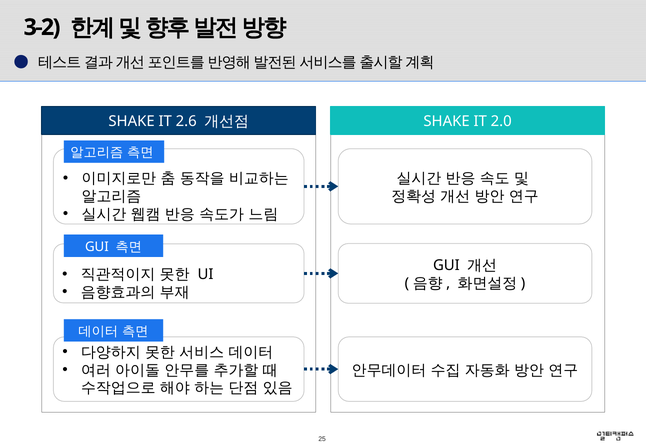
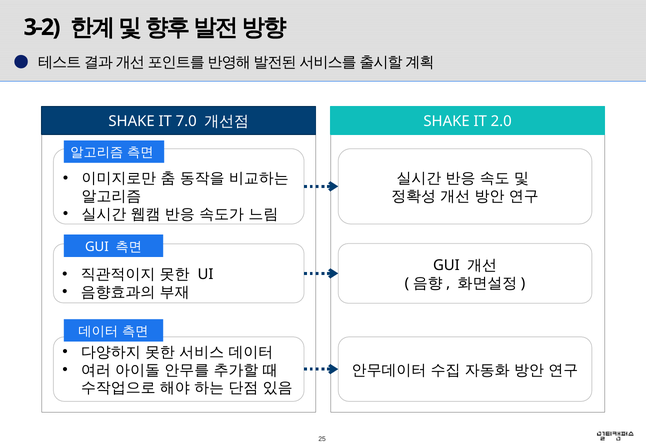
2.6: 2.6 -> 7.0 (186, 121)
